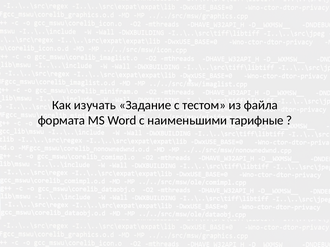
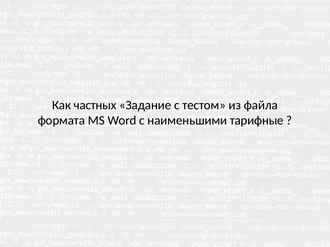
изучать: изучать -> частных (95, 105)
